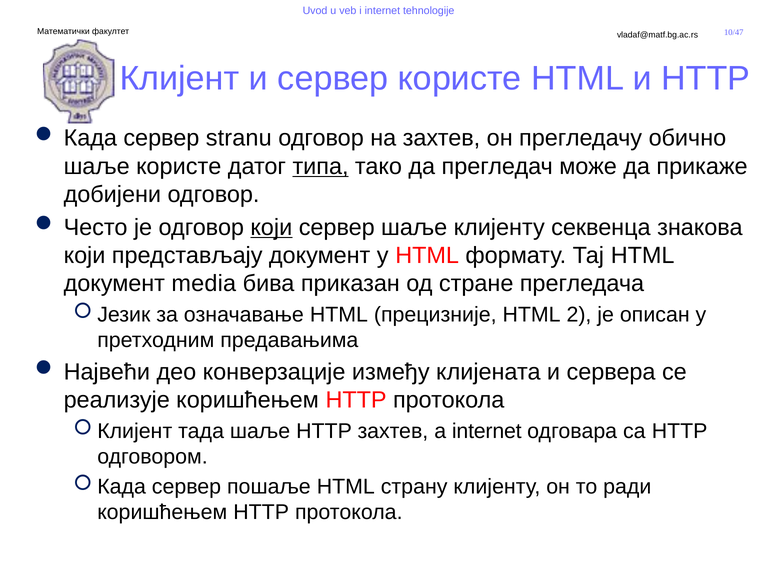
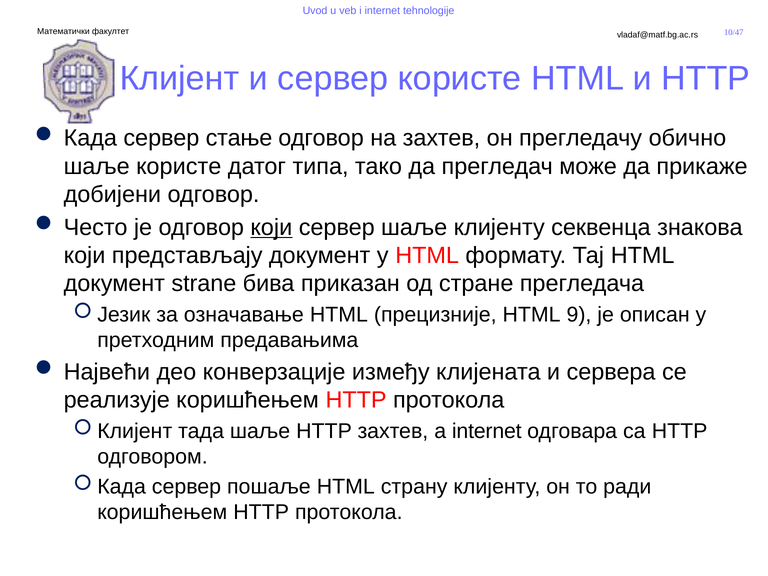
stranu: stranu -> стање (239, 138)
типа underline: present -> none (321, 166)
media: media -> strane (204, 284)
2: 2 -> 9 (579, 315)
